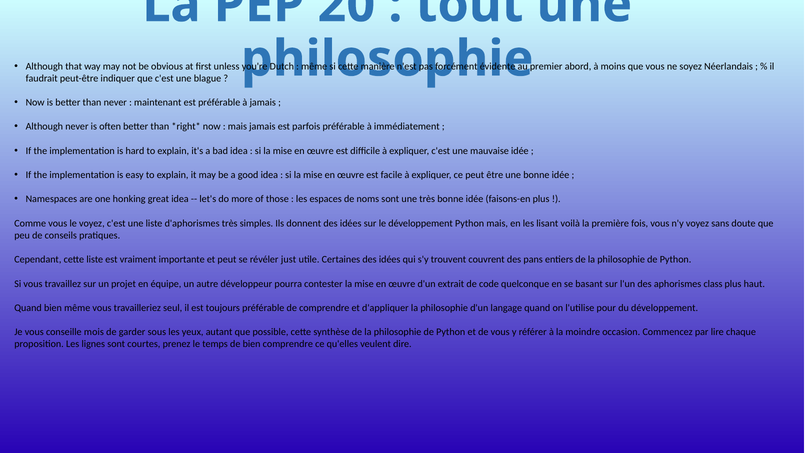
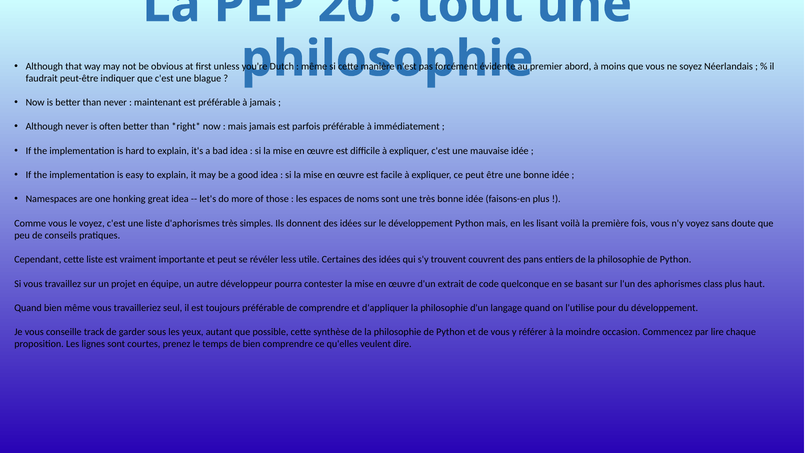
just: just -> less (289, 260)
mois: mois -> track (94, 332)
